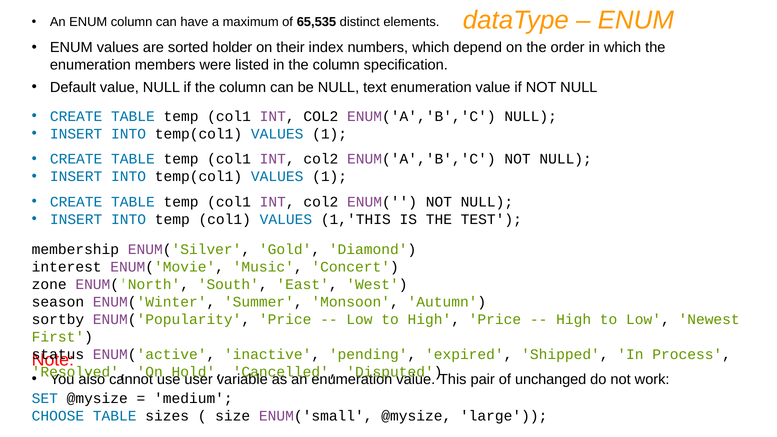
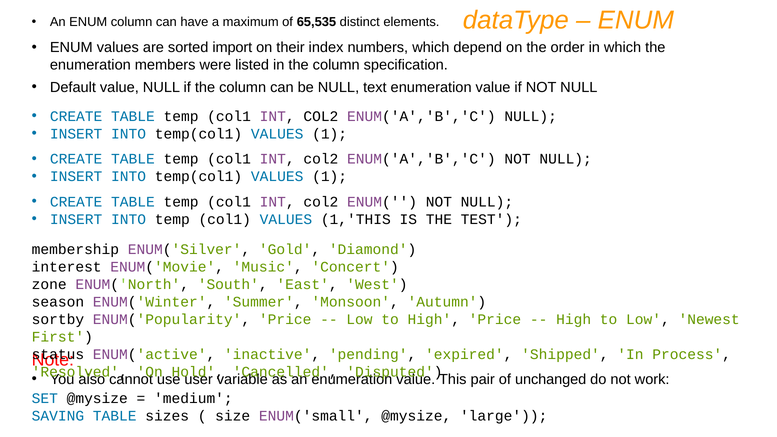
holder: holder -> import (232, 48)
CHOOSE: CHOOSE -> SAVING (58, 416)
